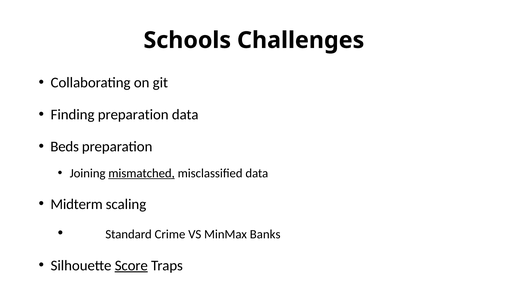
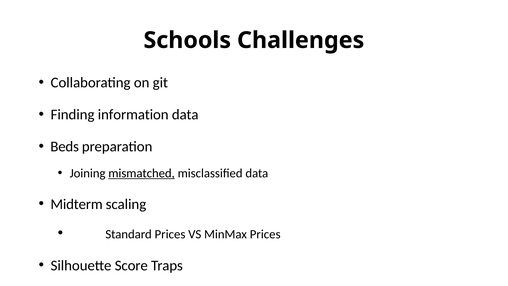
Finding preparation: preparation -> information (133, 114)
Standard Crime: Crime -> Prices (170, 234)
MinMax Banks: Banks -> Prices (265, 234)
Score underline: present -> none (131, 265)
